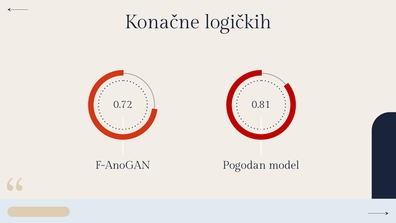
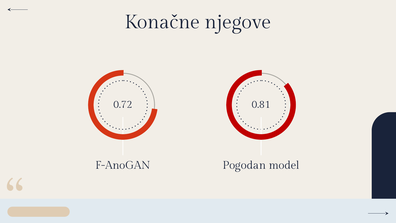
logičkih: logičkih -> njegove (238, 22)
